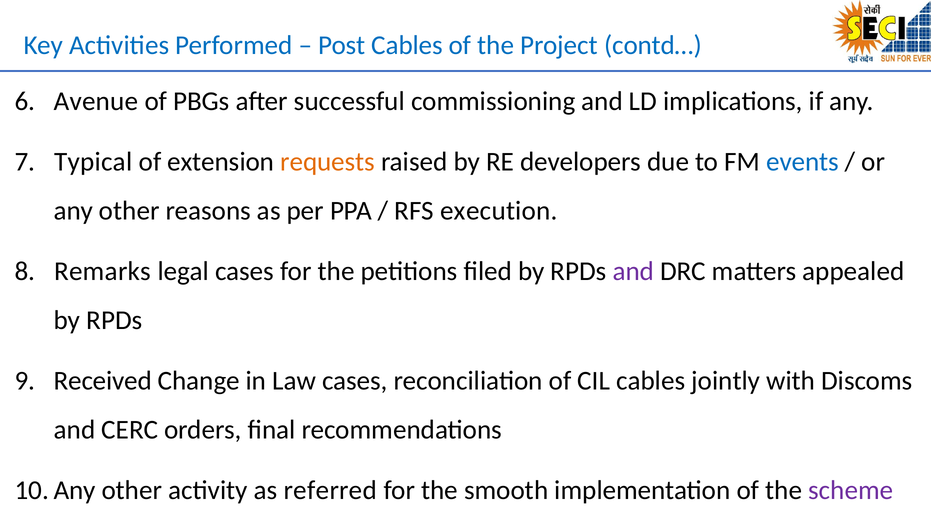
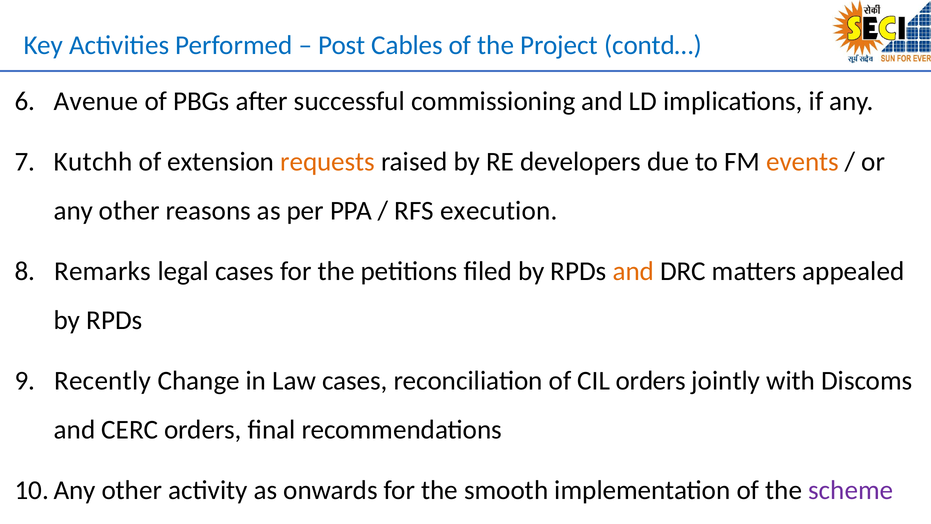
Typical: Typical -> Kutchh (93, 162)
events colour: blue -> orange (802, 162)
and colour: purple -> orange (633, 271)
Received: Received -> Recently (103, 381)
CIL cables: cables -> orders (651, 381)
referred: referred -> onwards (331, 490)
